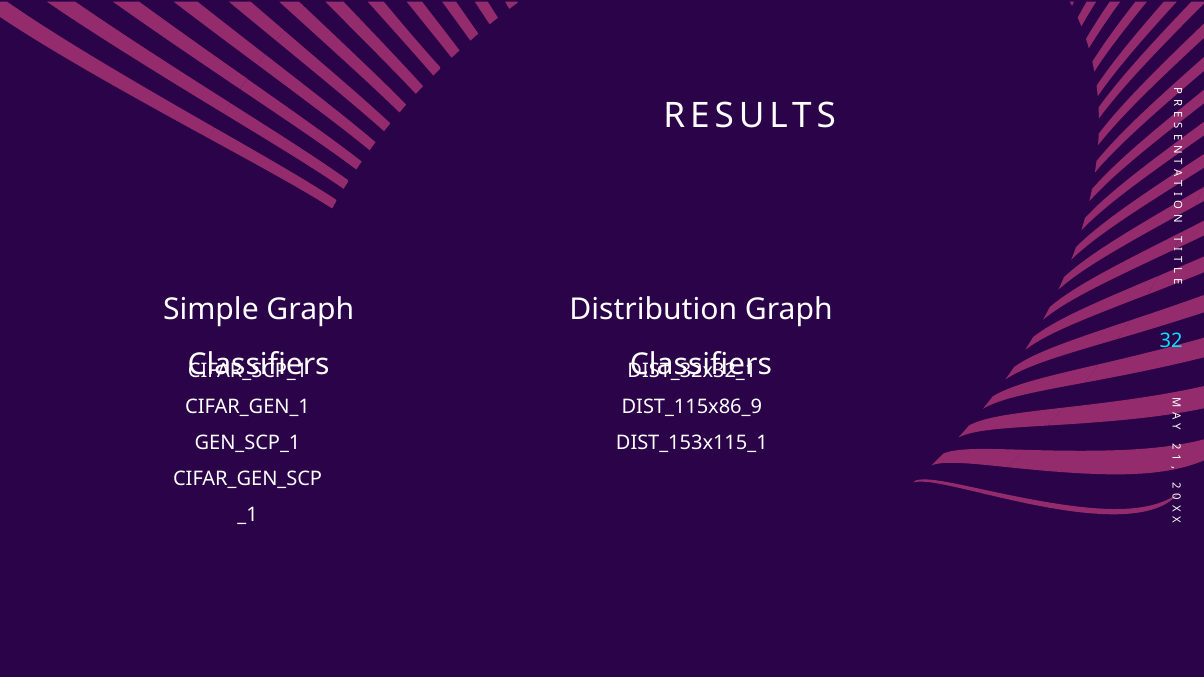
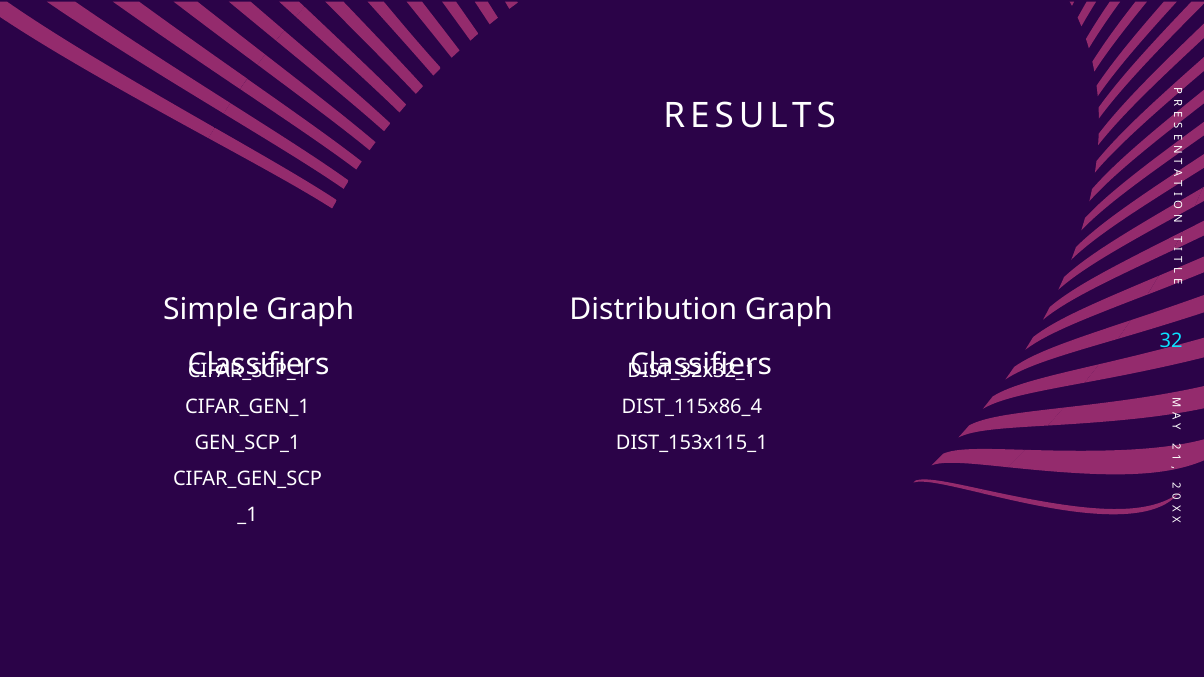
DIST_115x86_9: DIST_115x86_9 -> DIST_115x86_4 (692, 407)
